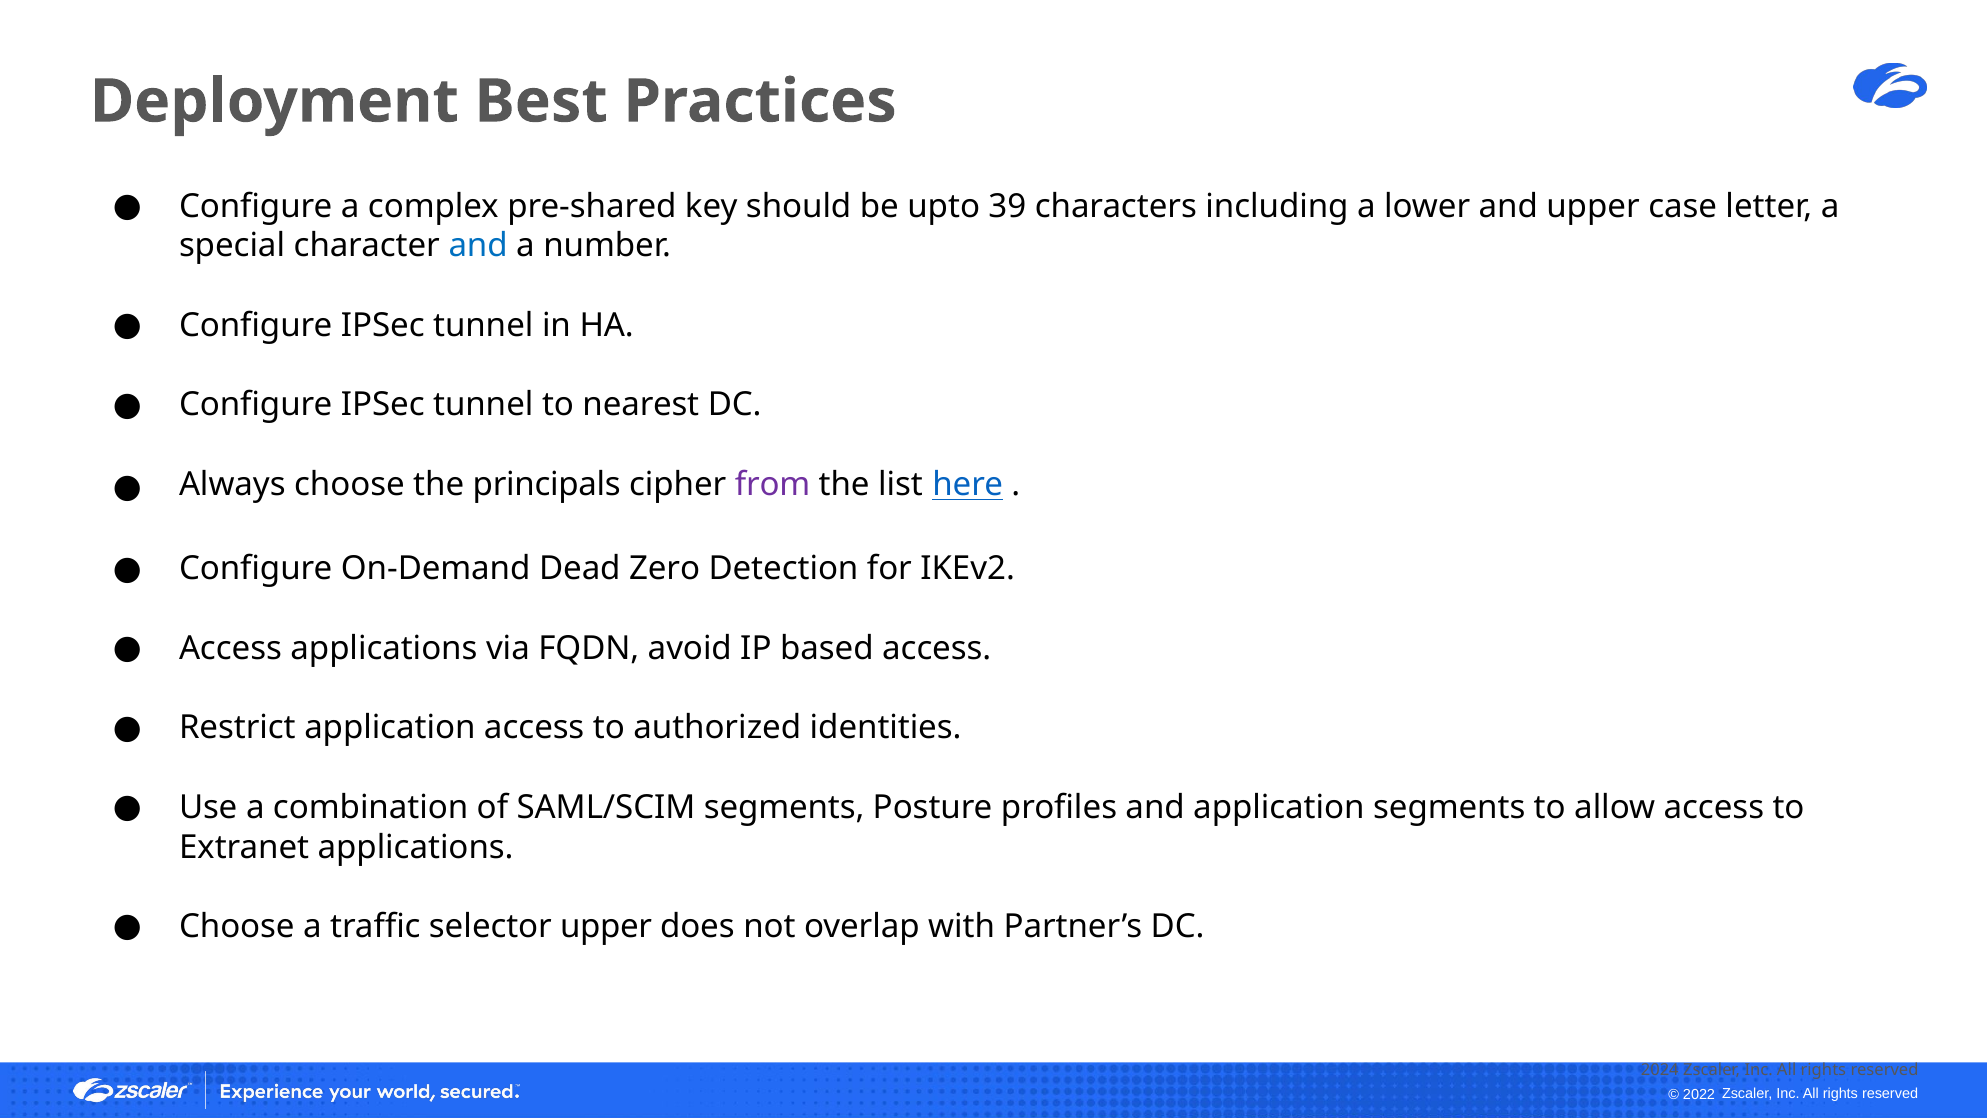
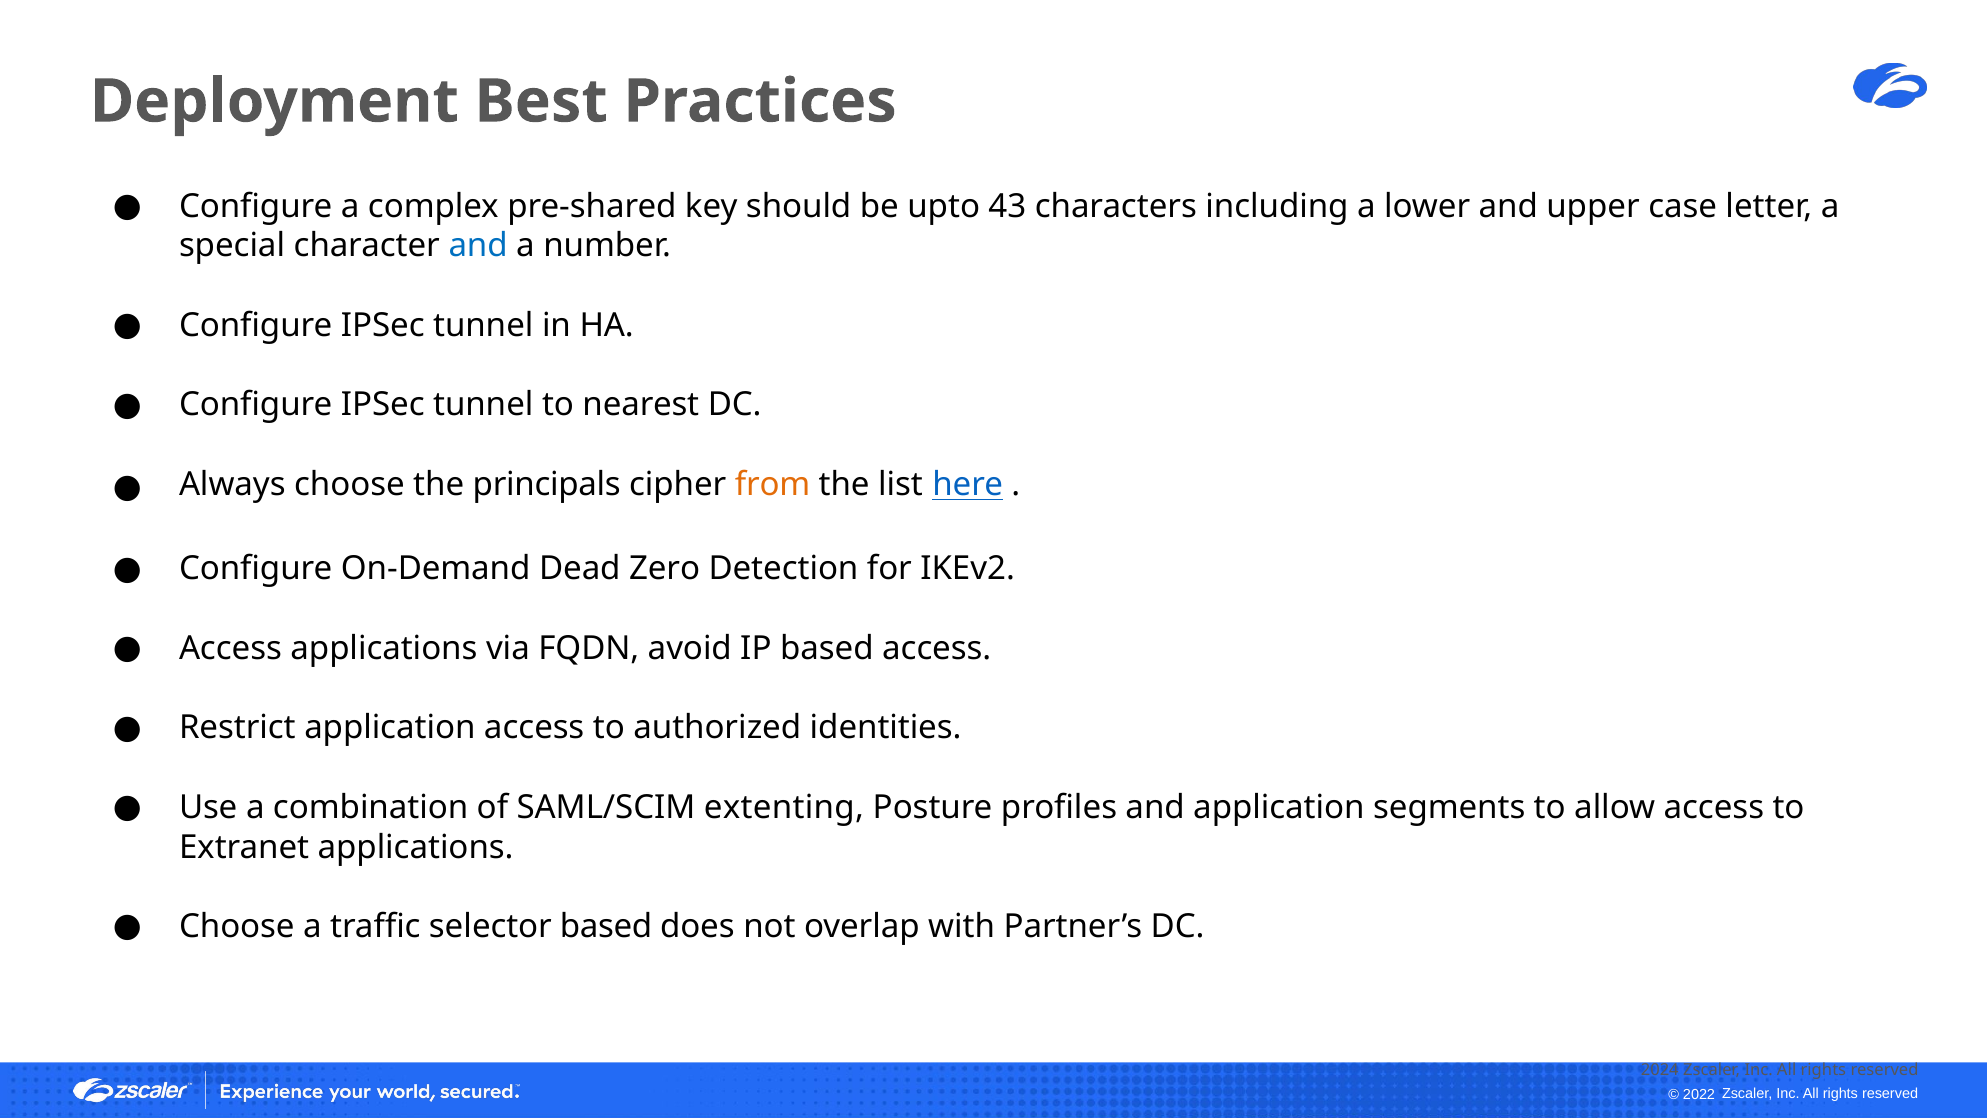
39: 39 -> 43 (1007, 206)
from colour: purple -> orange (773, 484)
SAML/SCIM segments: segments -> extenting (784, 807)
selector upper: upper -> based (606, 926)
